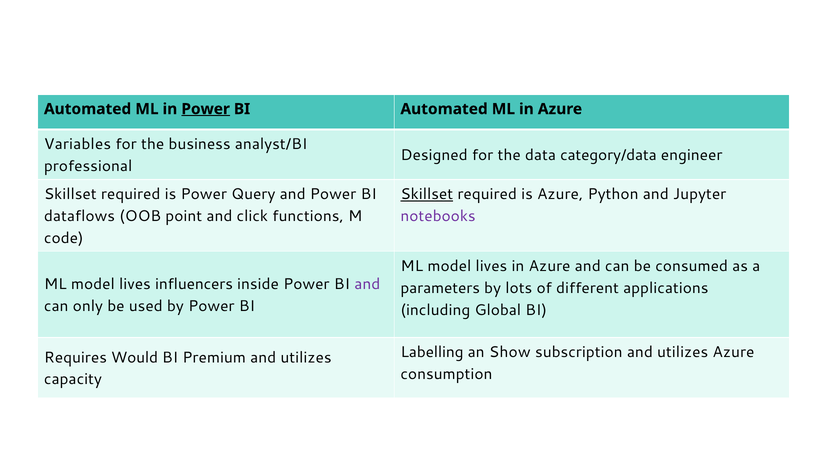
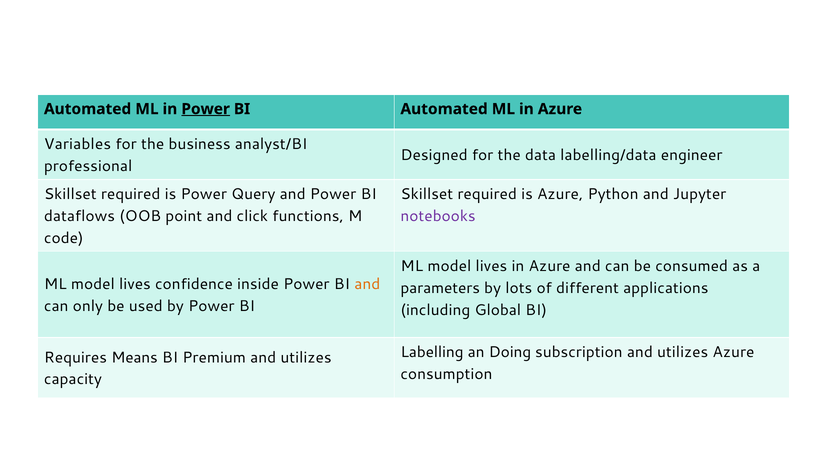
category/data: category/data -> labelling/data (608, 155)
Skillset underline: present -> none (427, 194)
influencers: influencers -> confidence (194, 284)
and colour: purple -> orange (367, 284)
Show: Show -> Doing (510, 352)
Would: Would -> Means (134, 358)
